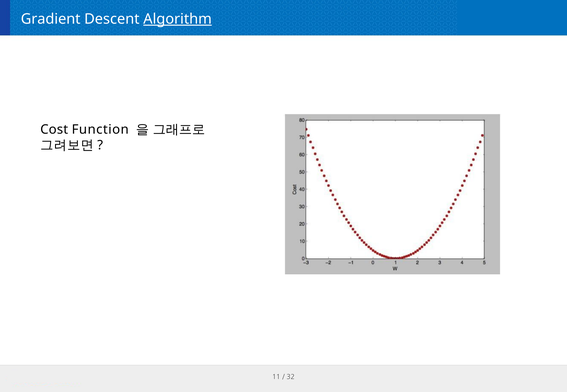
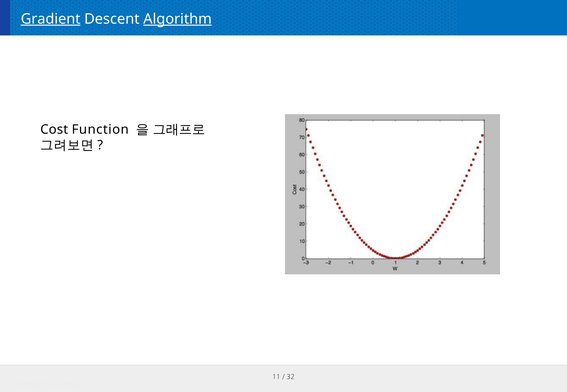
Gradient underline: none -> present (51, 19)
